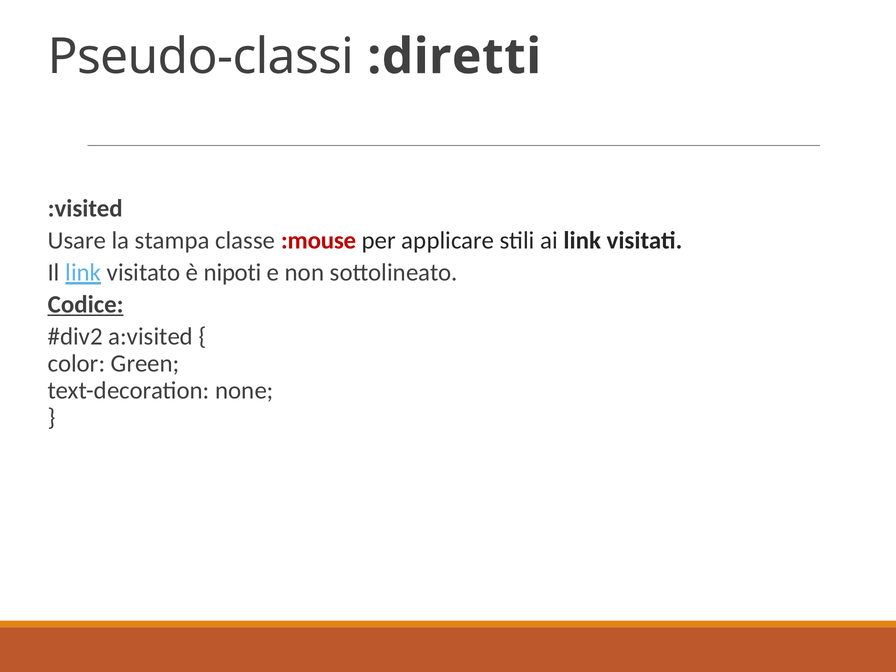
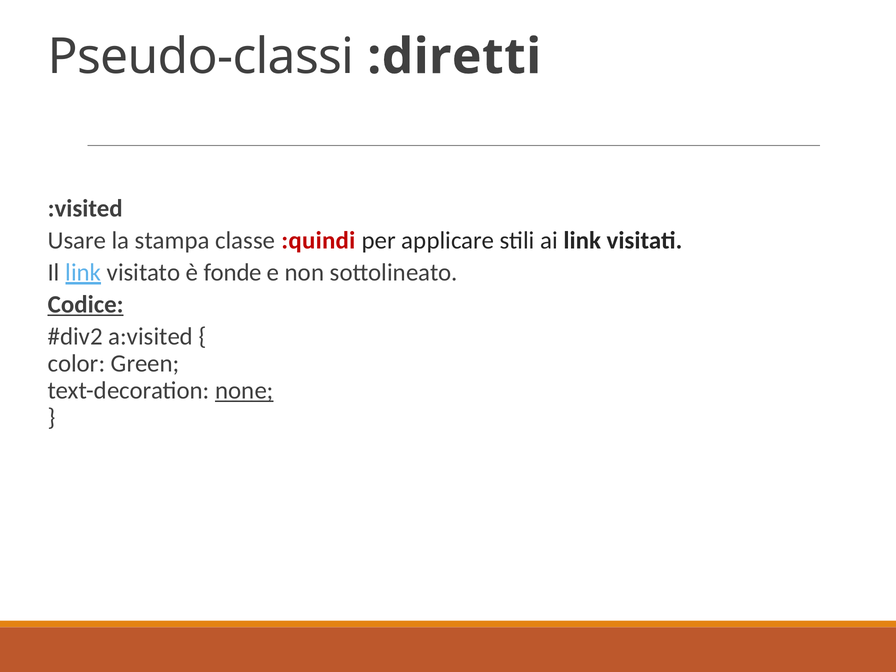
:mouse: :mouse -> :quindi (318, 240)
nipoti: nipoti -> fonde (233, 273)
none underline: none -> present (244, 391)
